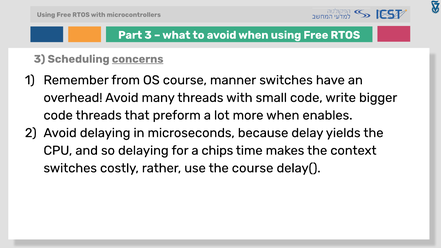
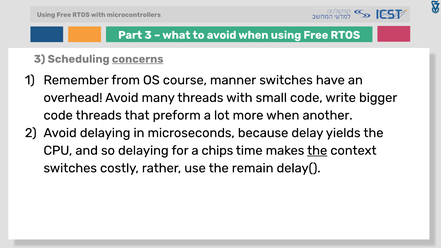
enables: enables -> another (328, 115)
the underline: none -> present (317, 151)
the course: course -> remain (253, 168)
